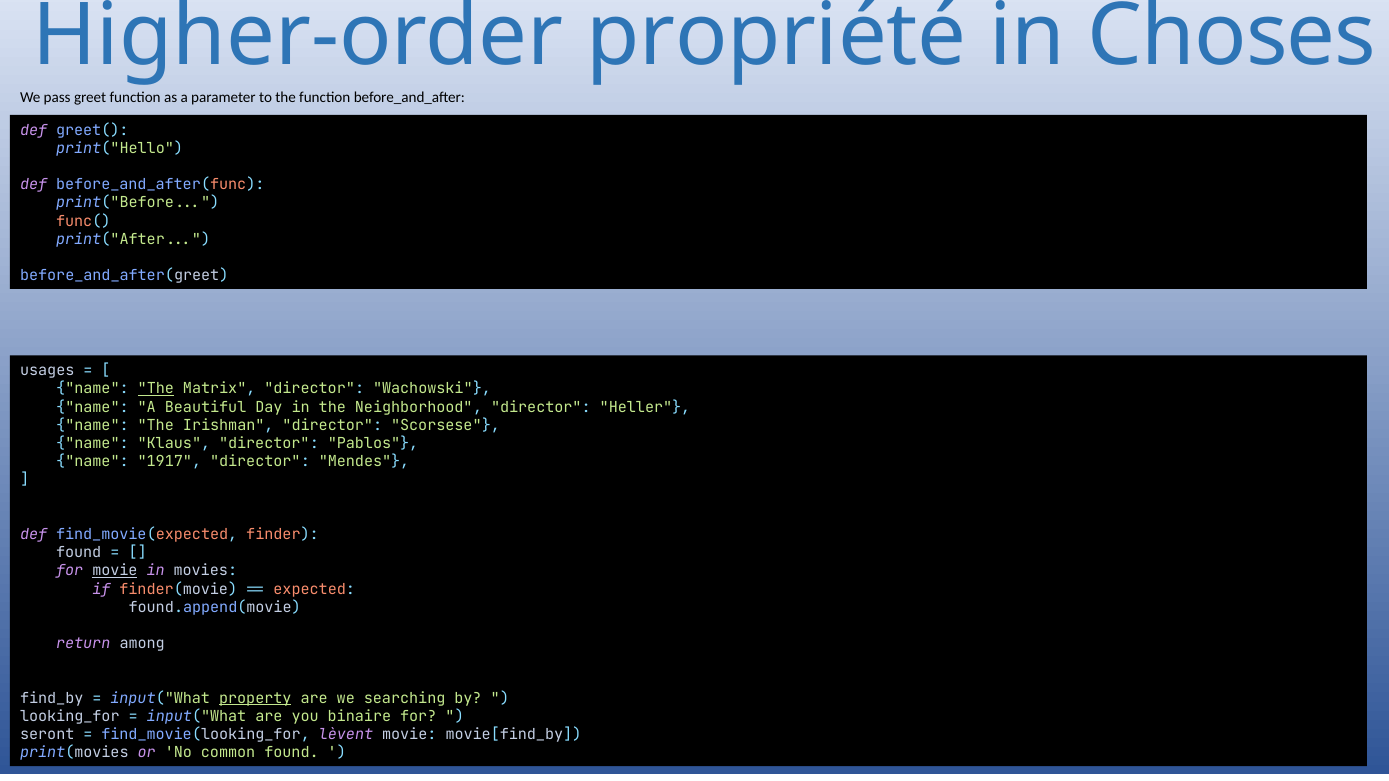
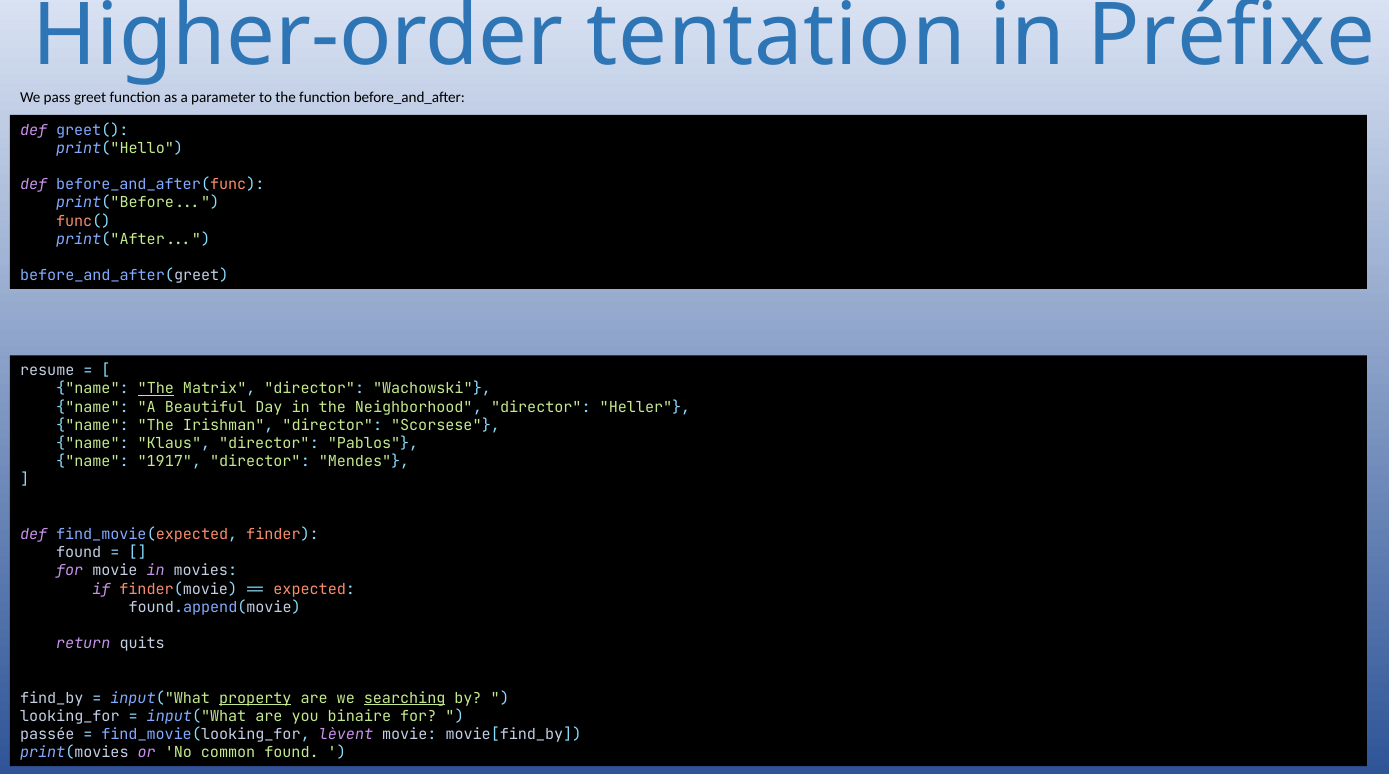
propriété: propriété -> tentation (776, 35)
Choses: Choses -> Préfixe (1231, 35)
usages: usages -> resume (47, 371)
movie underline: present -> none (115, 571)
among: among -> quits (142, 644)
searching underline: none -> present (405, 699)
seront: seront -> passée (47, 735)
